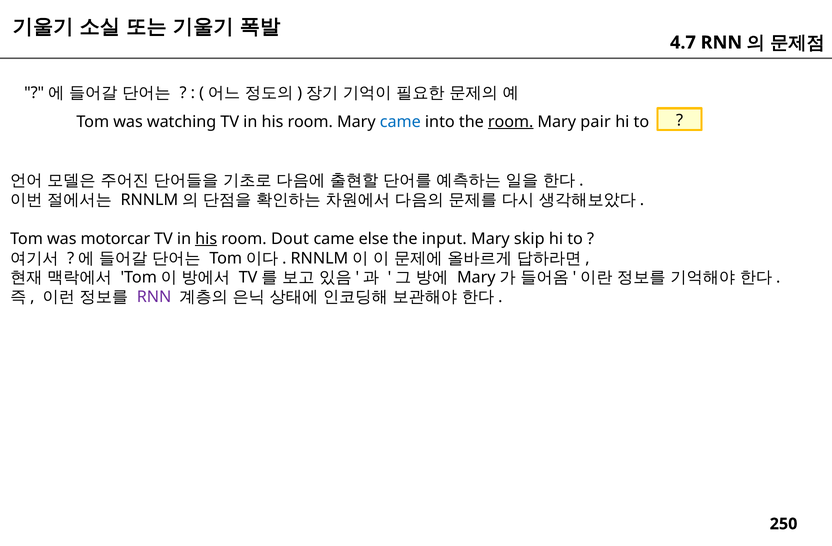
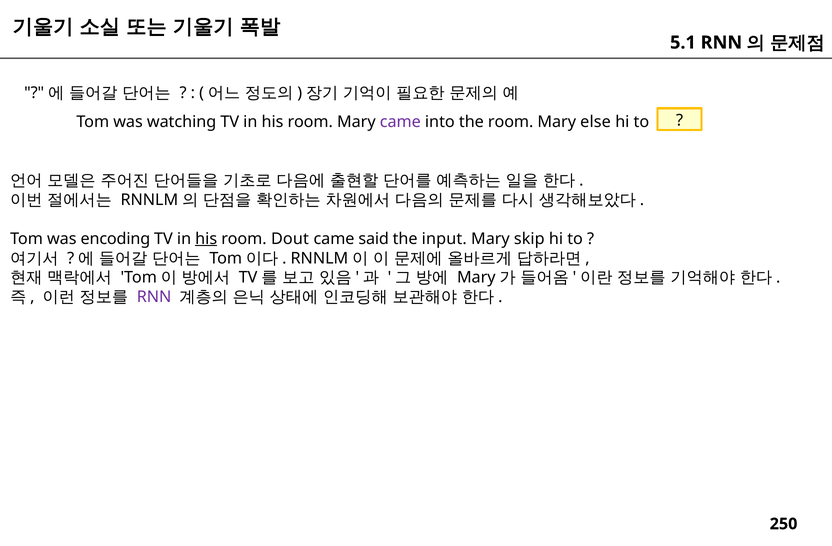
4.7: 4.7 -> 5.1 (683, 43)
came colour: blue -> purple (400, 122)
room underline: present -> none (511, 122)
pair: pair -> else (596, 122)
motorcar: motorcar -> encoding (115, 239)
else: else -> said (374, 239)
